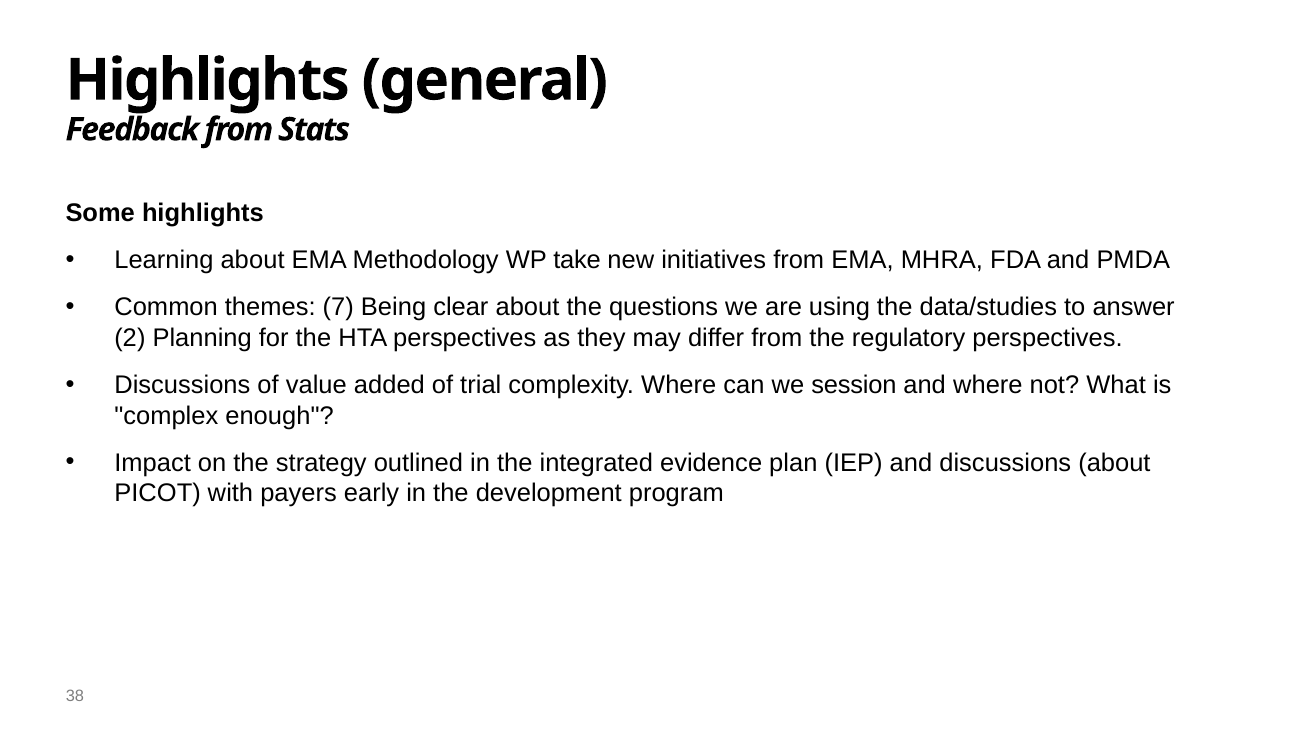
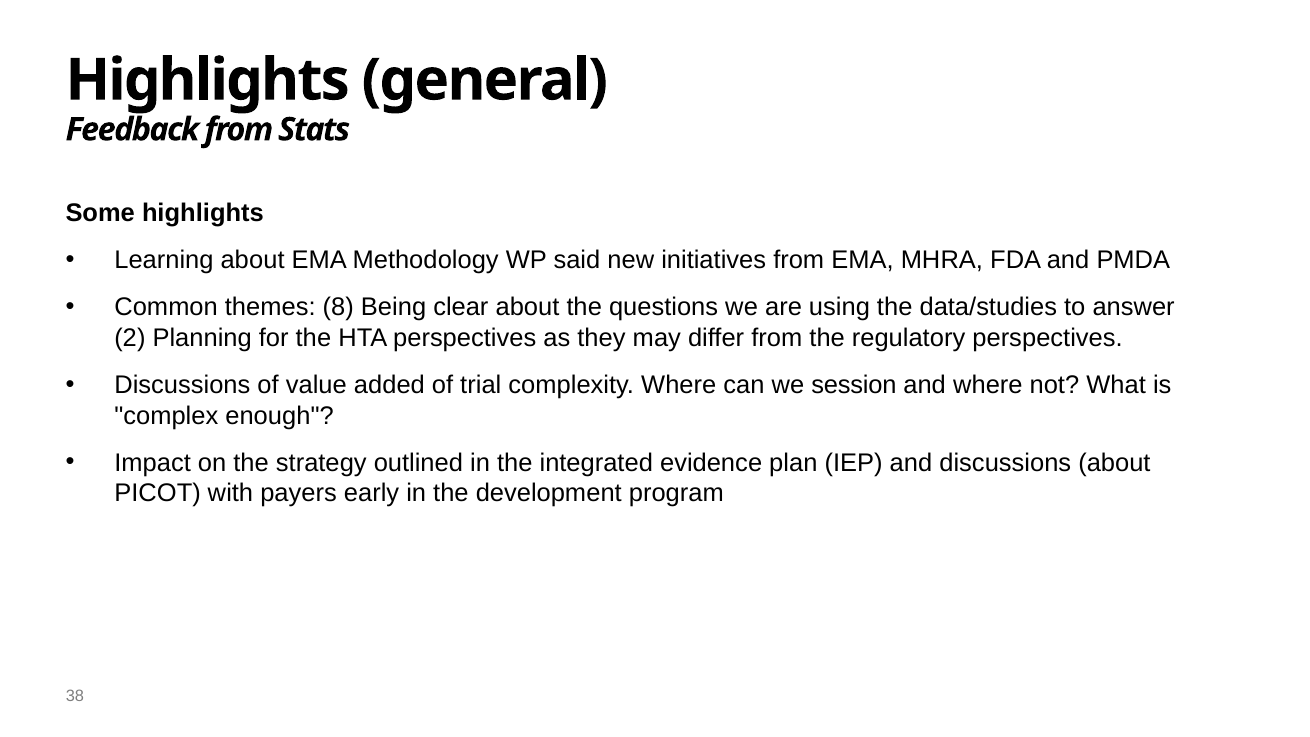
take: take -> said (577, 261)
7: 7 -> 8 (338, 307)
